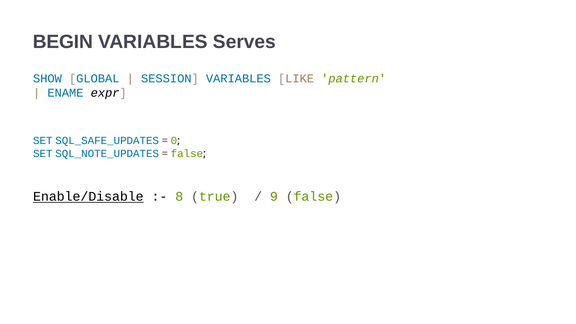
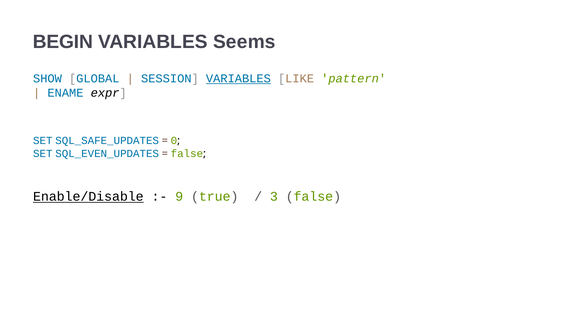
Serves: Serves -> Seems (244, 42)
VARIABLES underline: none -> present (238, 79)
SQL_NOTE_UPDATES: SQL_NOTE_UPDATES -> SQL_EVEN_UPDATES (107, 154)
8: 8 -> 9 (179, 197)
9: 9 -> 3 (274, 197)
